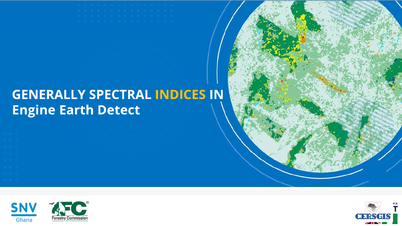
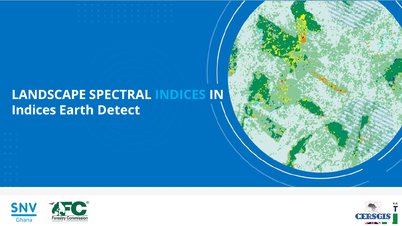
GENERALLY: GENERALLY -> LANDSCAPE (49, 95)
INDICES colour: yellow -> light blue (180, 95)
Engine: Engine -> Indices (34, 110)
